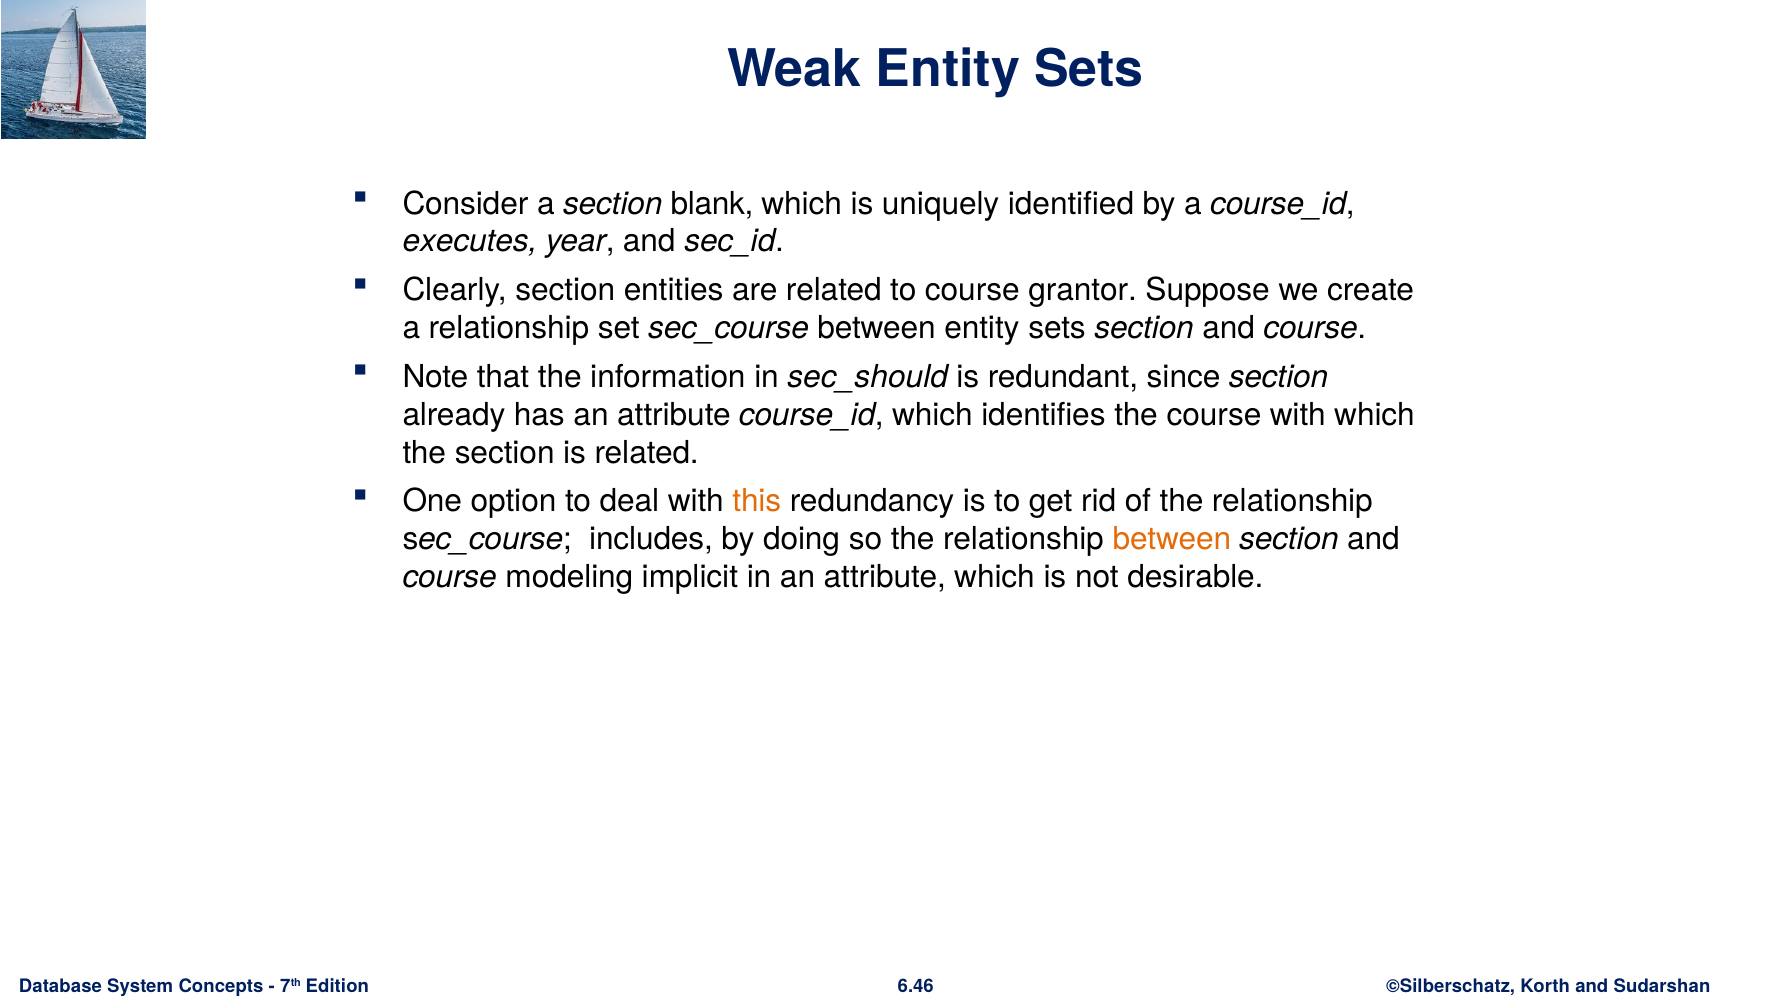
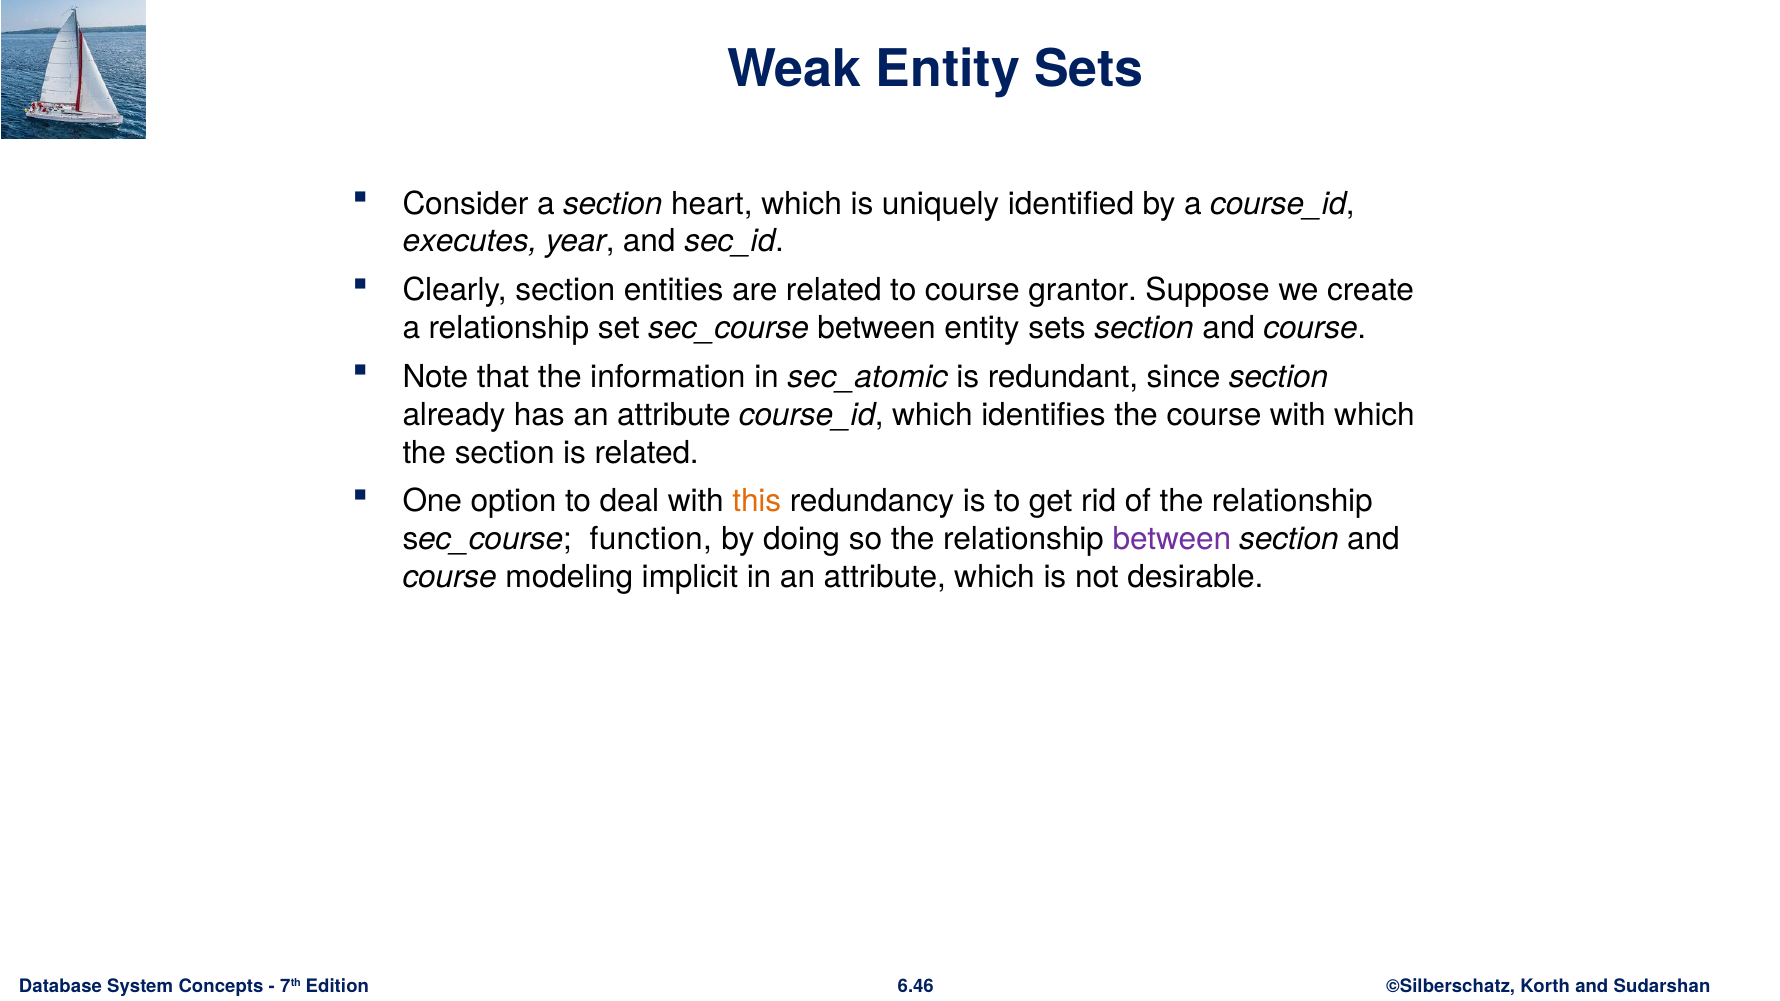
blank: blank -> heart (712, 204)
sec_should: sec_should -> sec_atomic (868, 377)
includes: includes -> function (651, 539)
between colour: orange -> purple (1172, 539)
